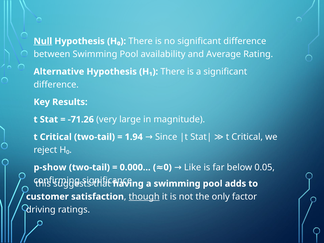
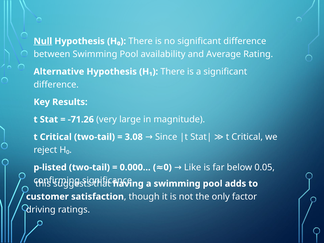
1.94: 1.94 -> 3.08 (134, 137)
p-show: p-show -> p-listed (50, 167)
though underline: present -> none (144, 197)
